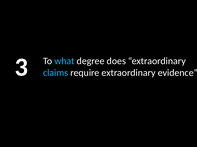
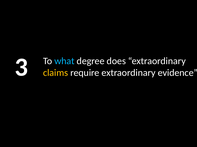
claims colour: light blue -> yellow (56, 73)
